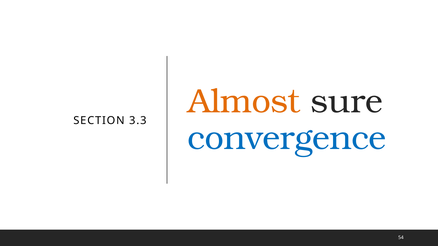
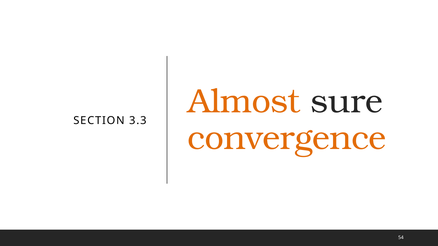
convergence colour: blue -> orange (287, 138)
